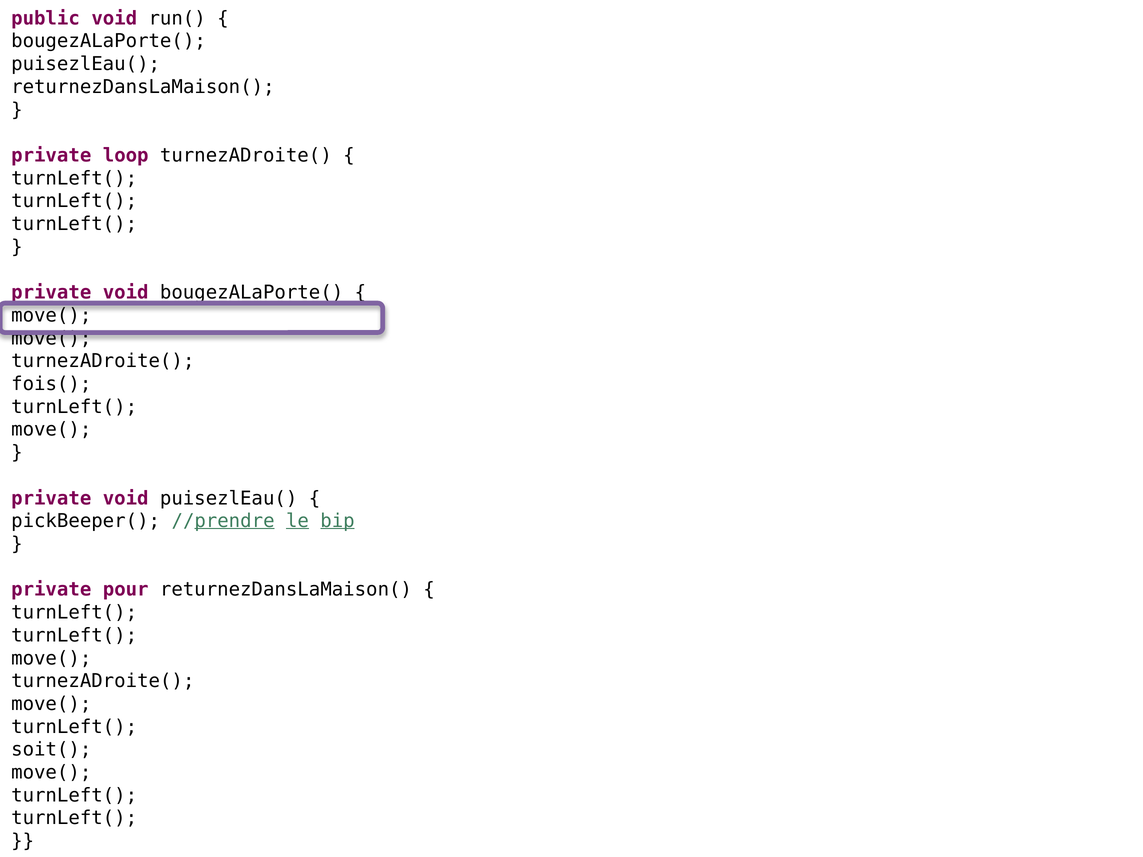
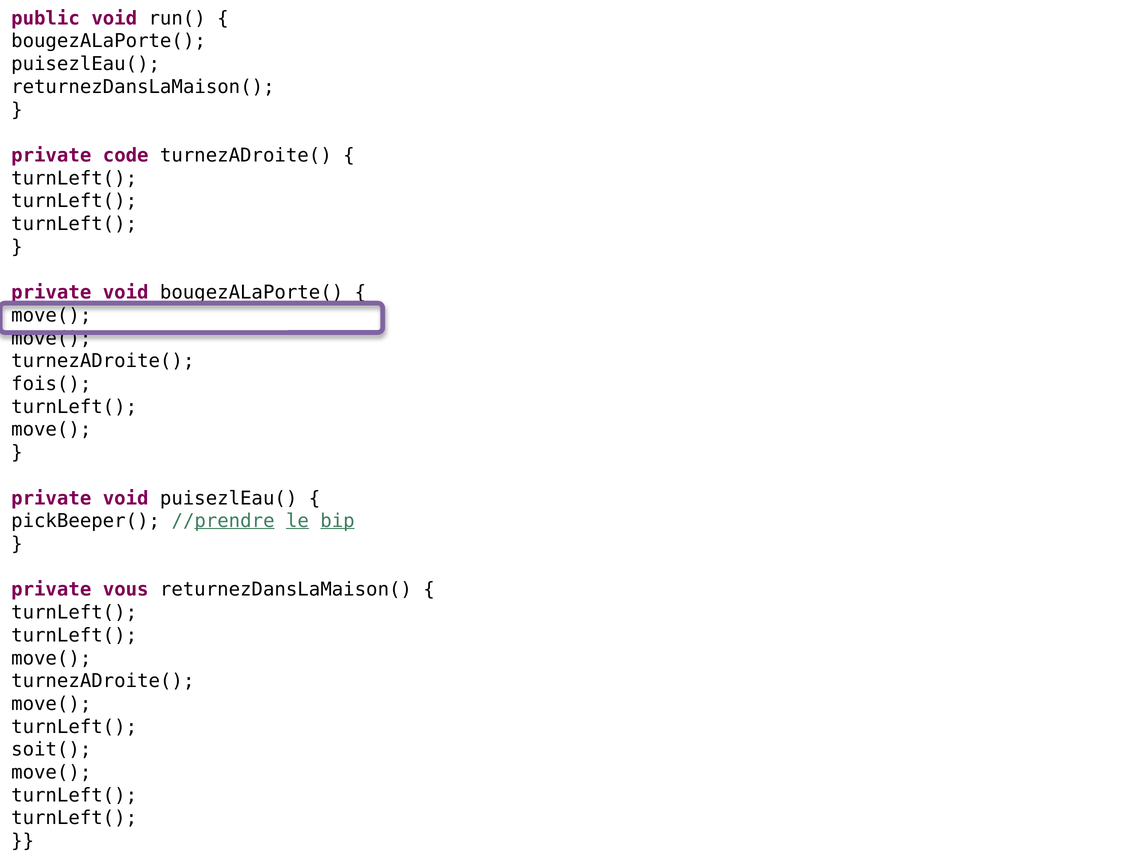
loop: loop -> code (126, 155)
pour: pour -> vous (126, 590)
